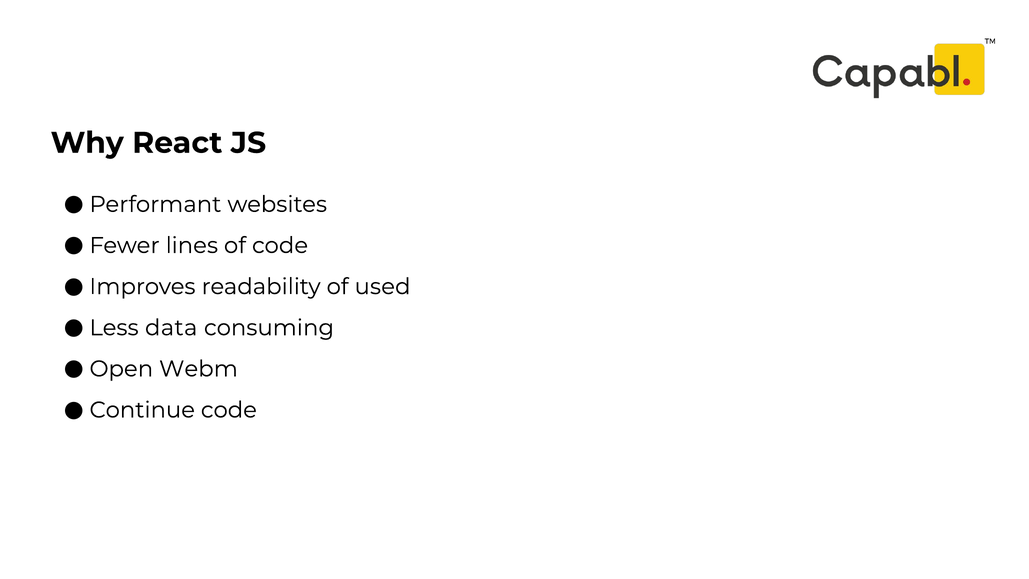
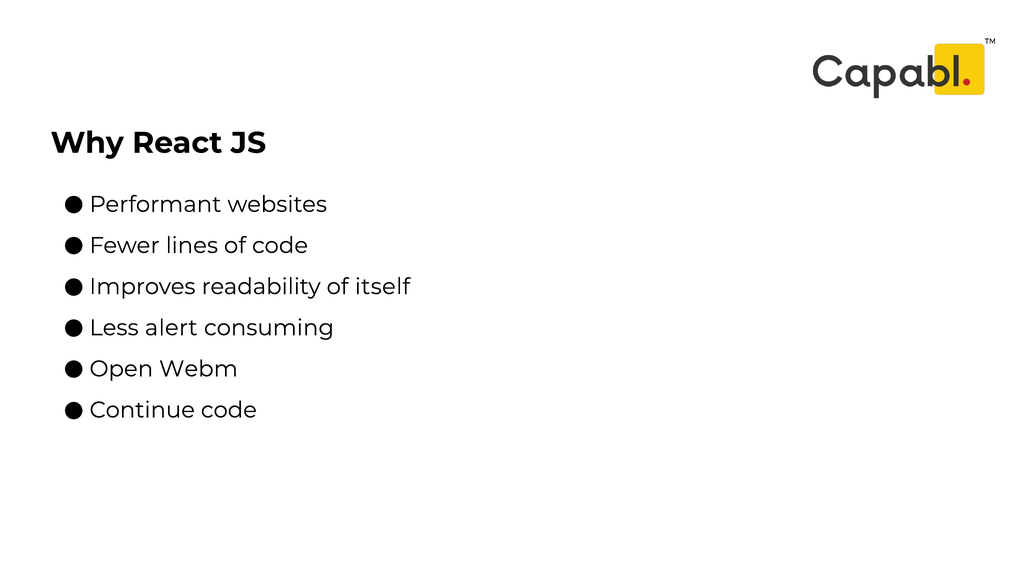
used: used -> itself (382, 287)
data: data -> alert (171, 328)
